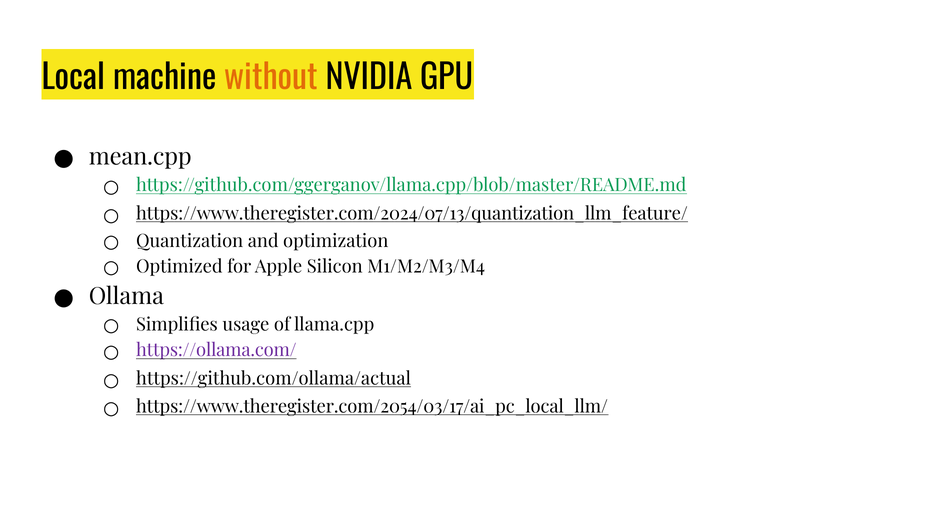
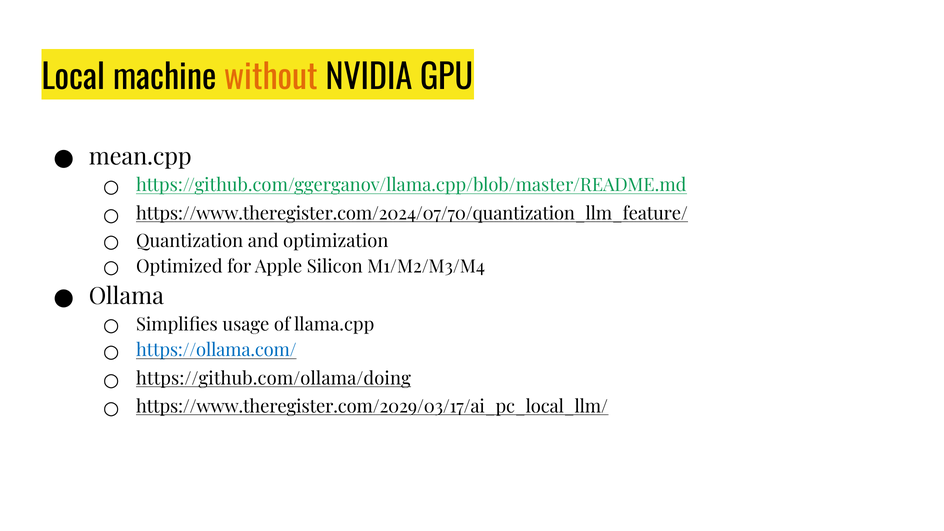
https://www.theregister.com/2024/07/13/quantization_llm_feature/: https://www.theregister.com/2024/07/13/quantization_llm_feature/ -> https://www.theregister.com/2024/07/70/quantization_llm_feature/ (412, 214)
https://ollama.com/ colour: purple -> blue (216, 350)
https://github.com/ollama/actual: https://github.com/ollama/actual -> https://github.com/ollama/doing (273, 379)
https://www.theregister.com/2054/03/17/ai_pc_local_llm/: https://www.theregister.com/2054/03/17/ai_pc_local_llm/ -> https://www.theregister.com/2029/03/17/ai_pc_local_llm/ (372, 407)
